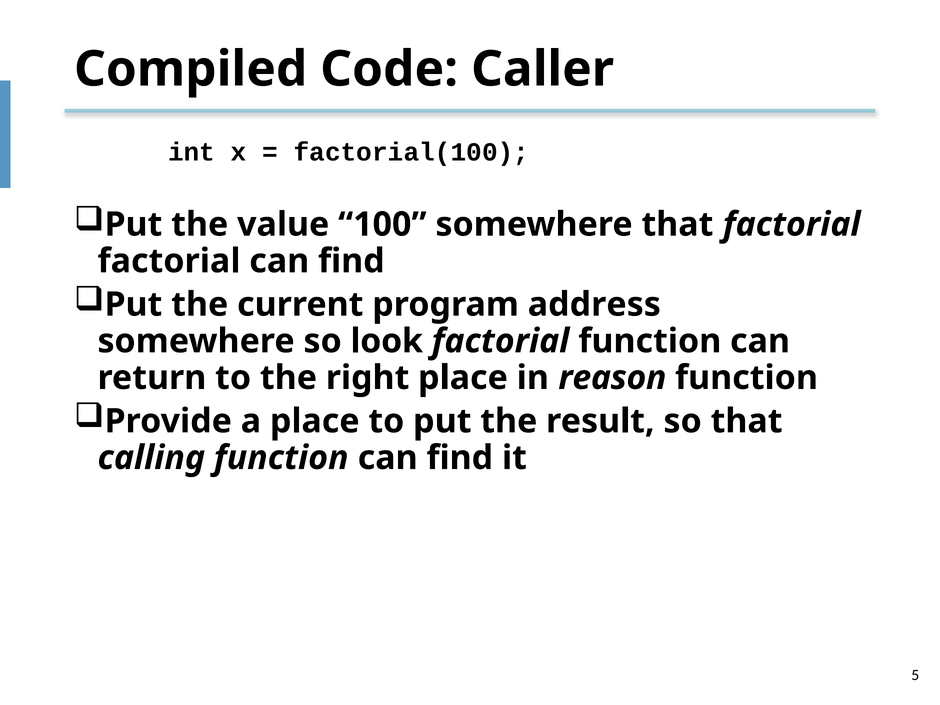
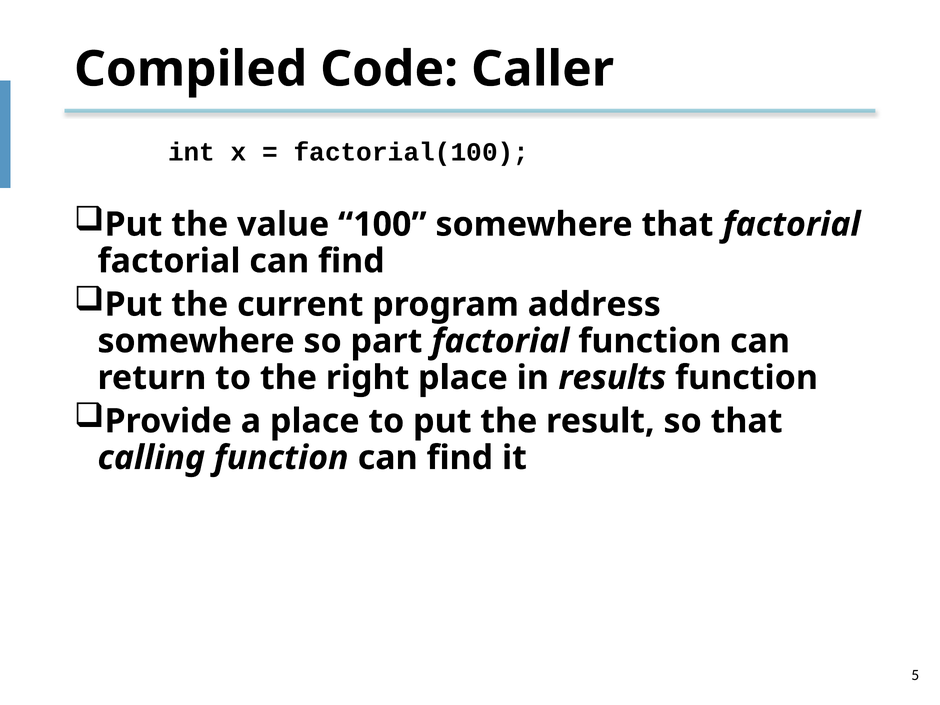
look: look -> part (386, 341)
reason: reason -> results (612, 378)
